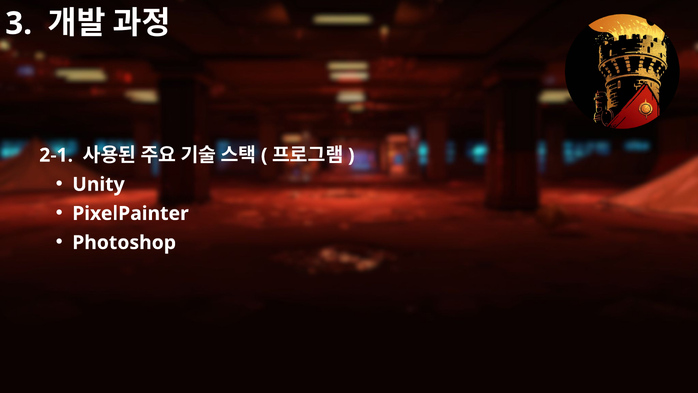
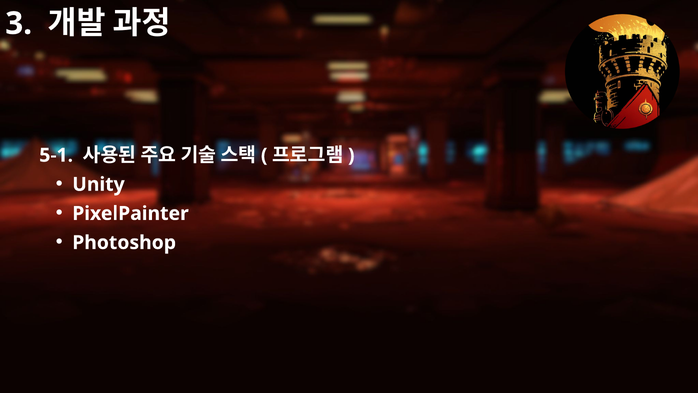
2-1: 2-1 -> 5-1 (56, 155)
